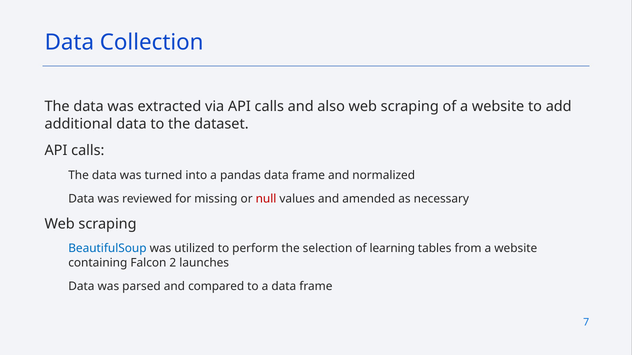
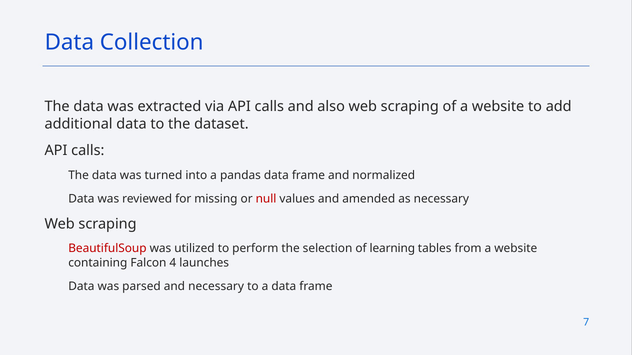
BeautifulSoup colour: blue -> red (107, 249)
2: 2 -> 4 (173, 263)
and compared: compared -> necessary (216, 287)
